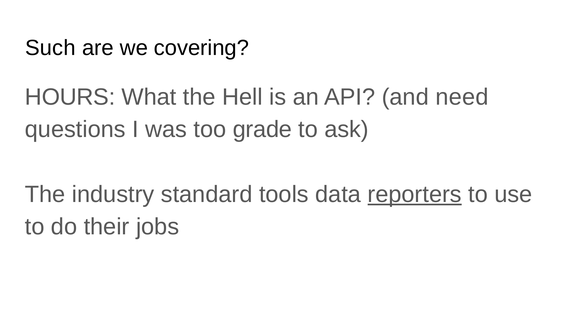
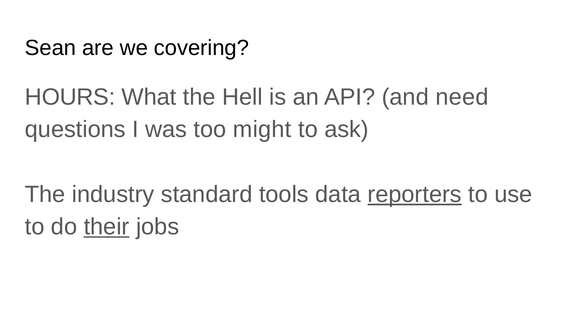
Such: Such -> Sean (51, 48)
grade: grade -> might (262, 129)
their underline: none -> present (107, 227)
